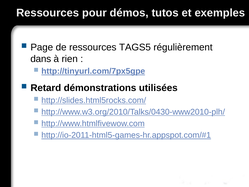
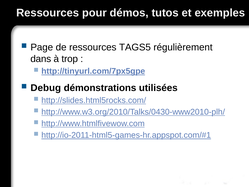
rien: rien -> trop (70, 59)
Retard: Retard -> Debug (46, 88)
